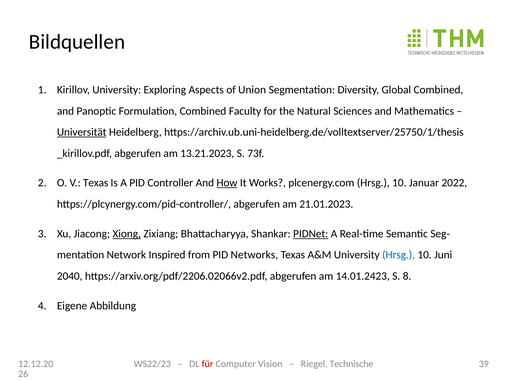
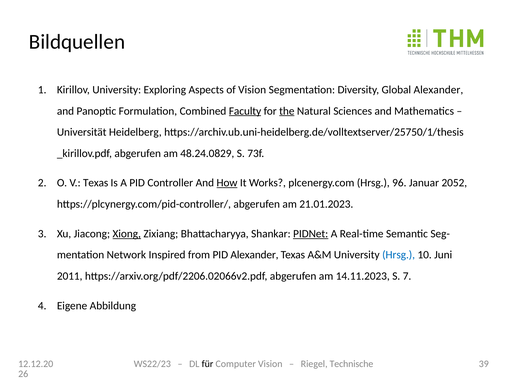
of Union: Union -> Vision (252, 90)
Global Combined: Combined -> Alexander (438, 90)
Faculty underline: none -> present (245, 111)
the underline: none -> present (287, 111)
Universität underline: present -> none (82, 132)
13.21.2023: 13.21.2023 -> 48.24.0829 (207, 153)
plcenergy.com Hrsg 10: 10 -> 96 (399, 183)
2022: 2022 -> 2052 (454, 183)
PID Networks: Networks -> Alexander (254, 254)
2040: 2040 -> 2011 (70, 275)
14.01.2423: 14.01.2423 -> 14.11.2023 (363, 275)
8: 8 -> 7 (407, 275)
für colour: red -> black (208, 363)
